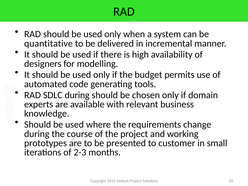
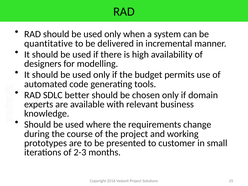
SDLC during: during -> better (77, 95)
